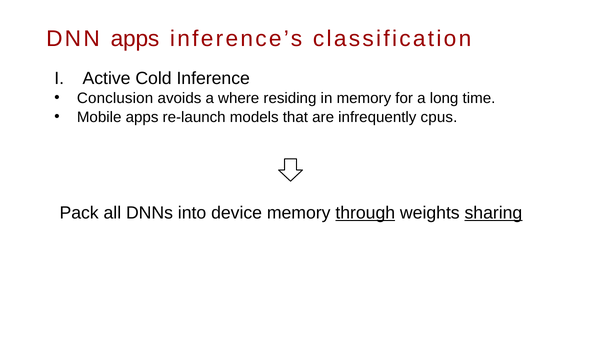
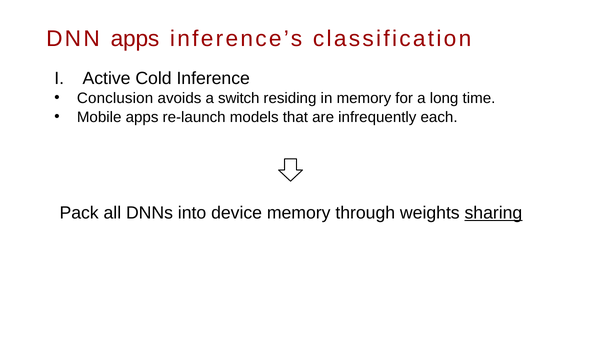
where: where -> switch (239, 98)
cpus: cpus -> each (439, 117)
through underline: present -> none (365, 213)
